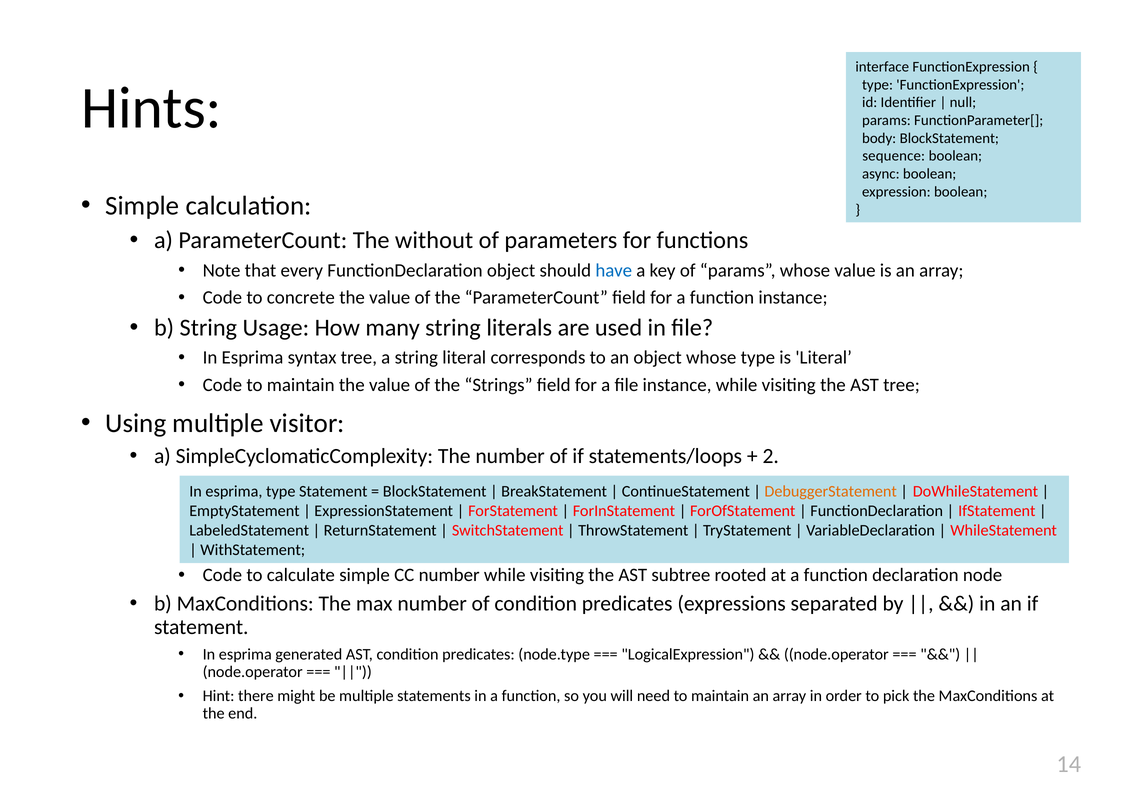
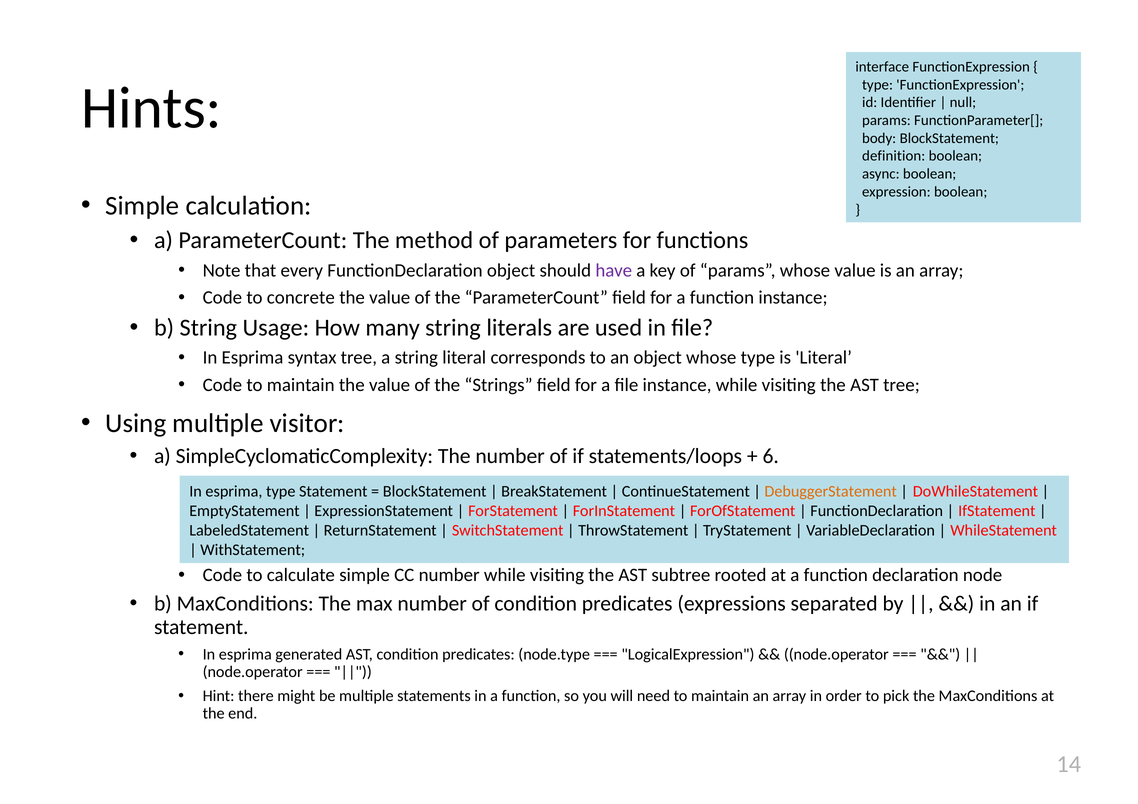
sequence: sequence -> definition (894, 156)
without: without -> method (434, 240)
have colour: blue -> purple (614, 270)
2: 2 -> 6 (771, 456)
